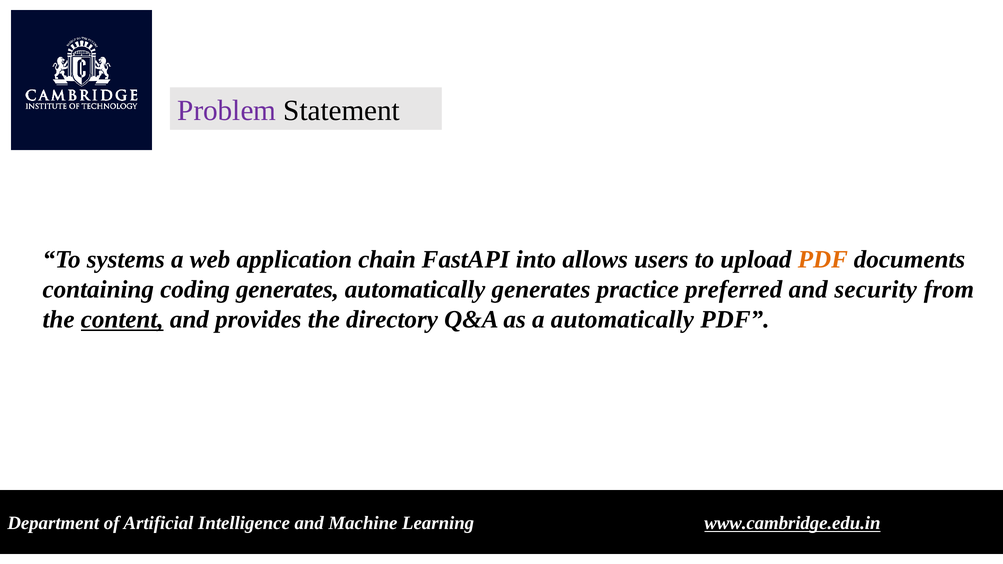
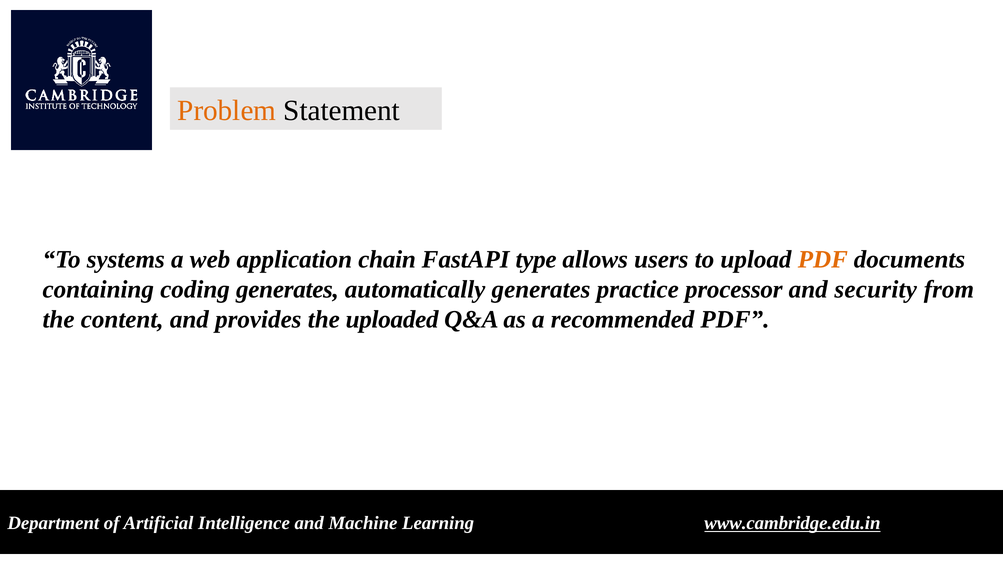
Problem colour: purple -> orange (227, 111)
into: into -> type (536, 259)
preferred: preferred -> processor (734, 289)
content underline: present -> none (122, 320)
directory: directory -> uploaded (392, 320)
a automatically: automatically -> recommended (623, 320)
